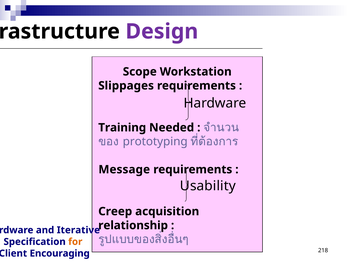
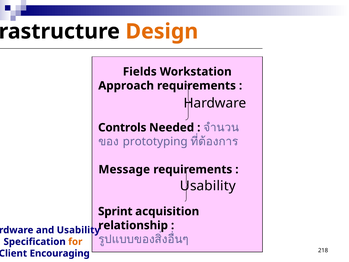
Design colour: purple -> orange (162, 31)
Scope: Scope -> Fields (140, 72)
Slippages: Slippages -> Approach (126, 86)
Training: Training -> Controls (122, 127)
Creep: Creep -> Sprint (115, 211)
and Iterative: Iterative -> Usability (78, 230)
